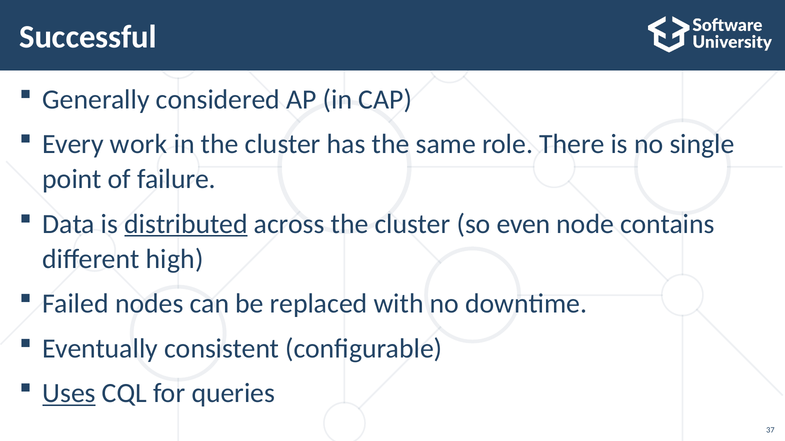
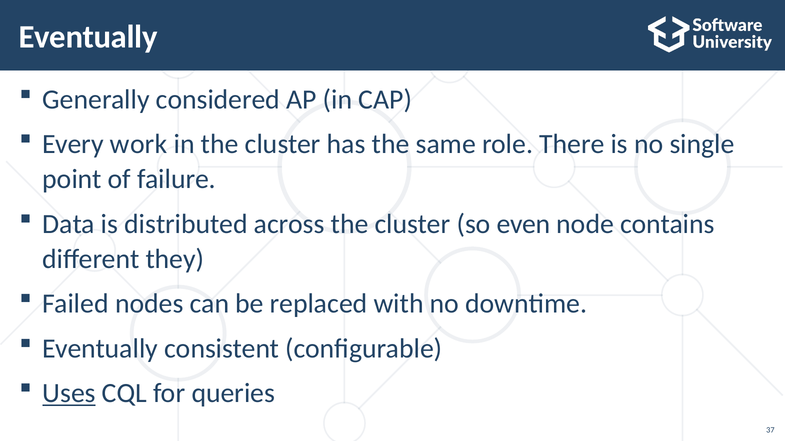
Successful: Successful -> Eventually (88, 37)
distributed underline: present -> none (186, 224)
high: high -> they (175, 259)
